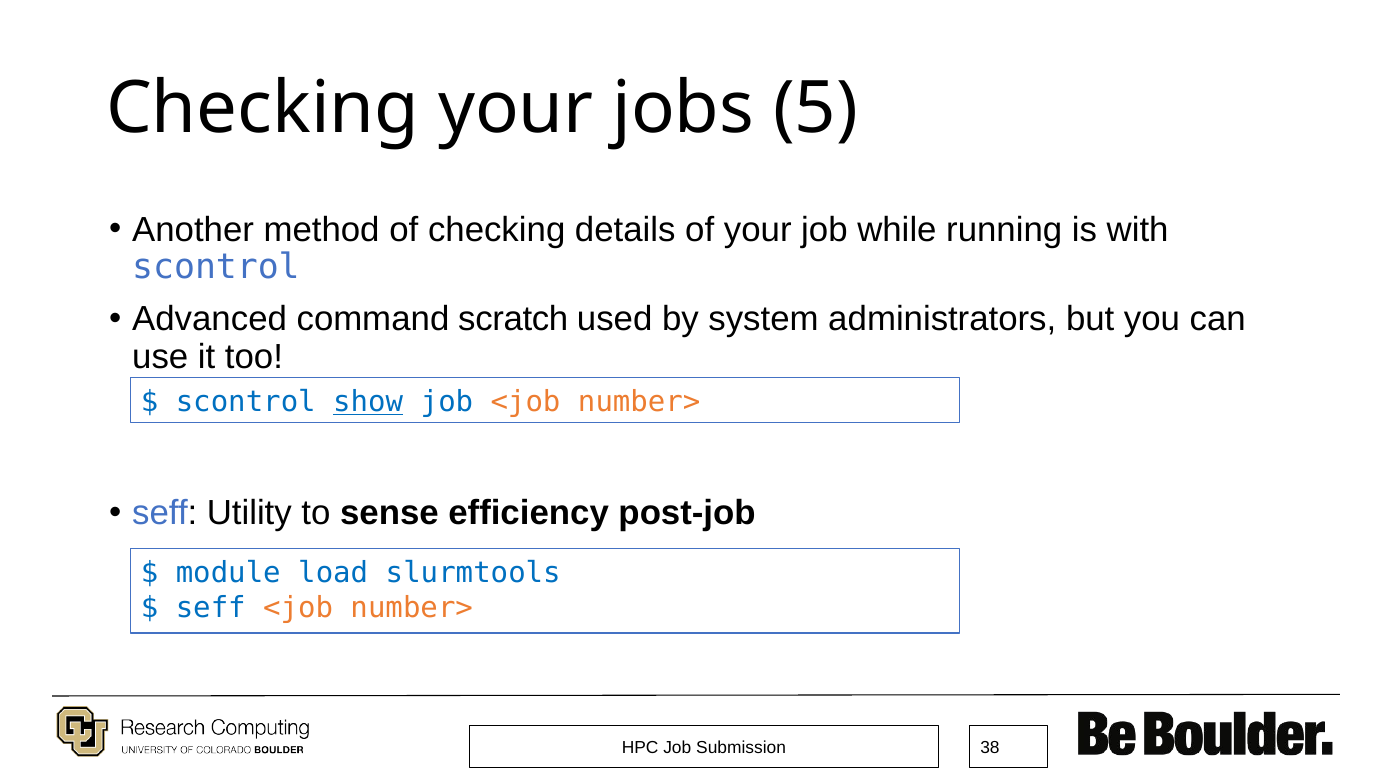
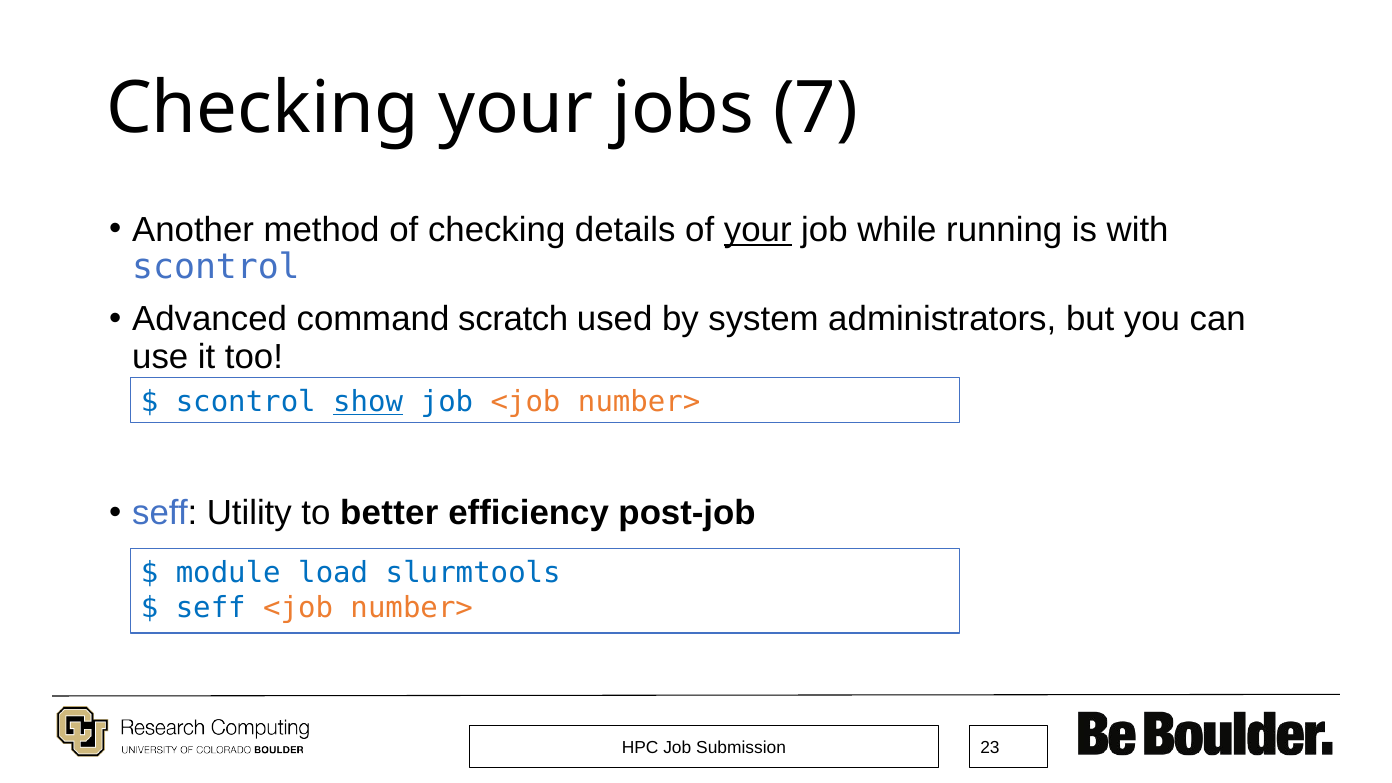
5: 5 -> 7 (816, 109)
your underline: none -> present (758, 230)
sense: sense -> better (389, 513)
38: 38 -> 23 (990, 748)
